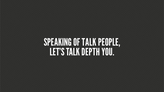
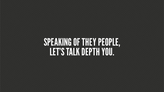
OF TALK: TALK -> THEY (89, 42)
